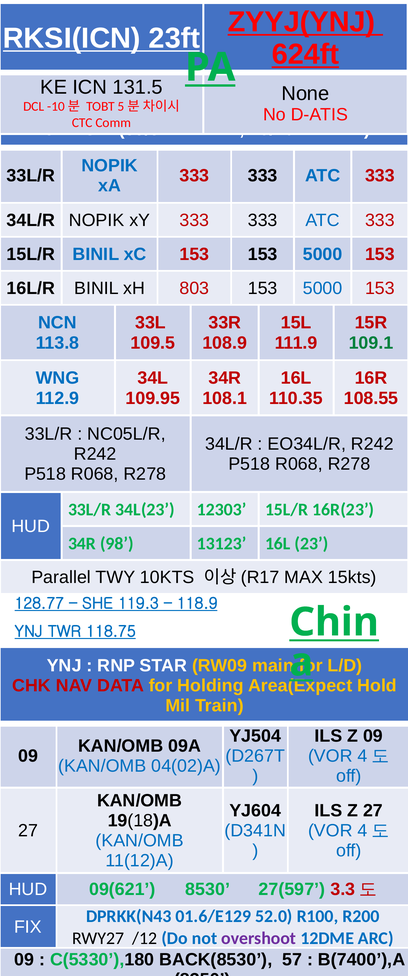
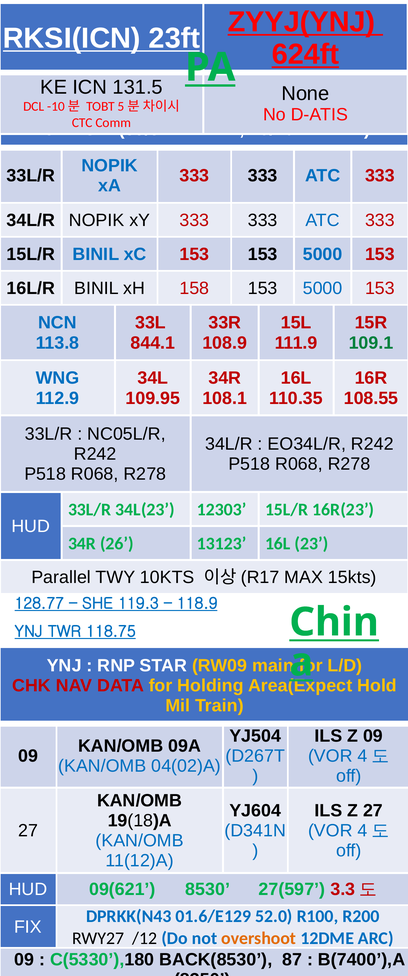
803: 803 -> 158 (194, 288)
109.5: 109.5 -> 844.1 (153, 343)
98: 98 -> 26 (117, 544)
overshoot colour: purple -> orange (259, 938)
57: 57 -> 87 (292, 960)
